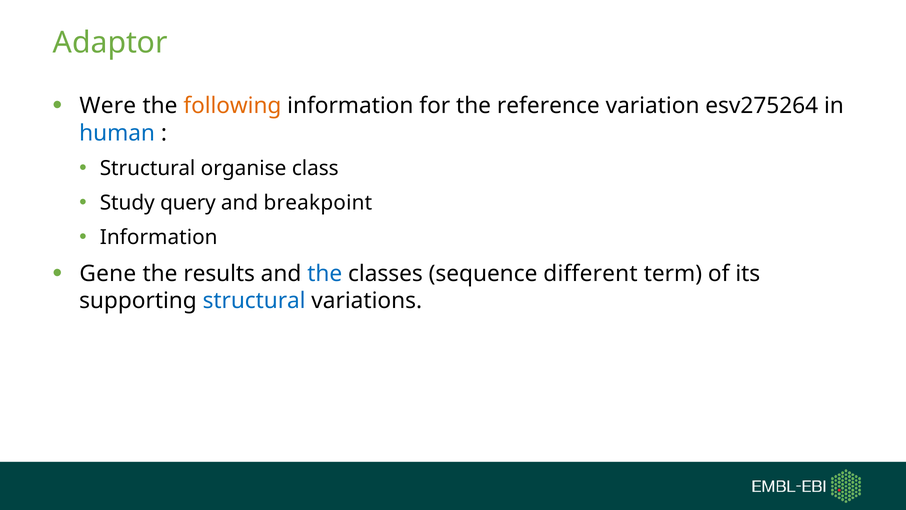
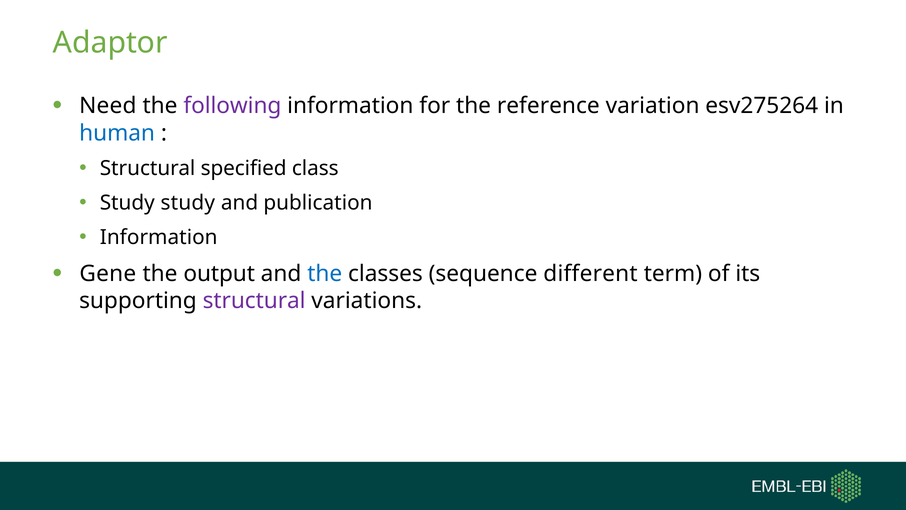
Were: Were -> Need (108, 106)
following colour: orange -> purple (232, 106)
organise: organise -> specified (244, 168)
Study query: query -> study (188, 203)
breakpoint: breakpoint -> publication (318, 203)
results: results -> output (219, 274)
structural colour: blue -> purple (254, 301)
